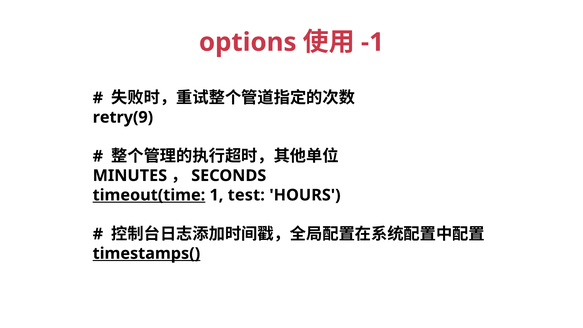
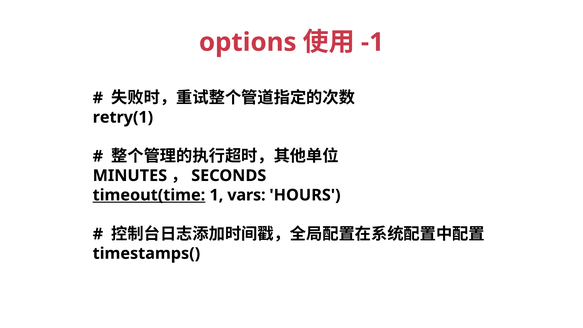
retry(9: retry(9 -> retry(1 (123, 117)
test: test -> vars (246, 195)
timestamps( underline: present -> none (146, 253)
